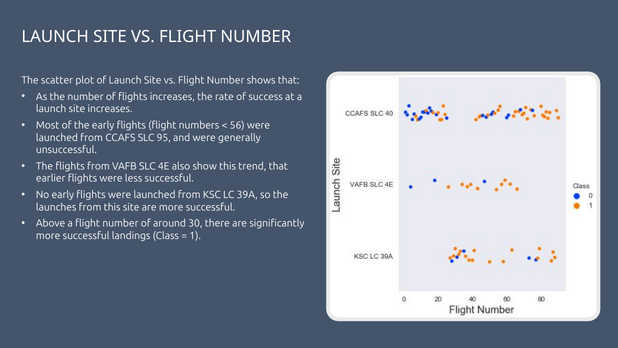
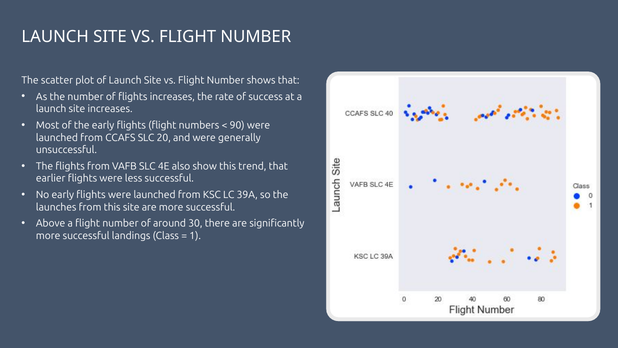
56: 56 -> 90 (237, 125)
95: 95 -> 20 (164, 137)
